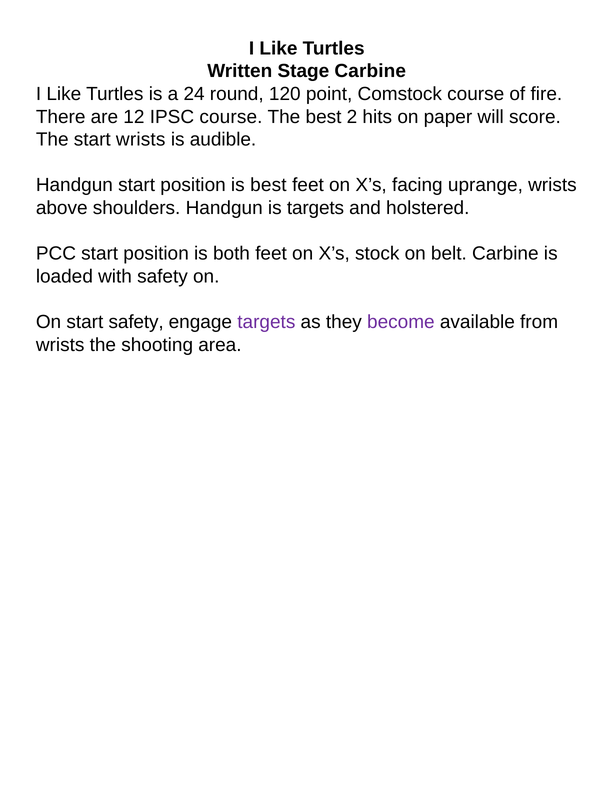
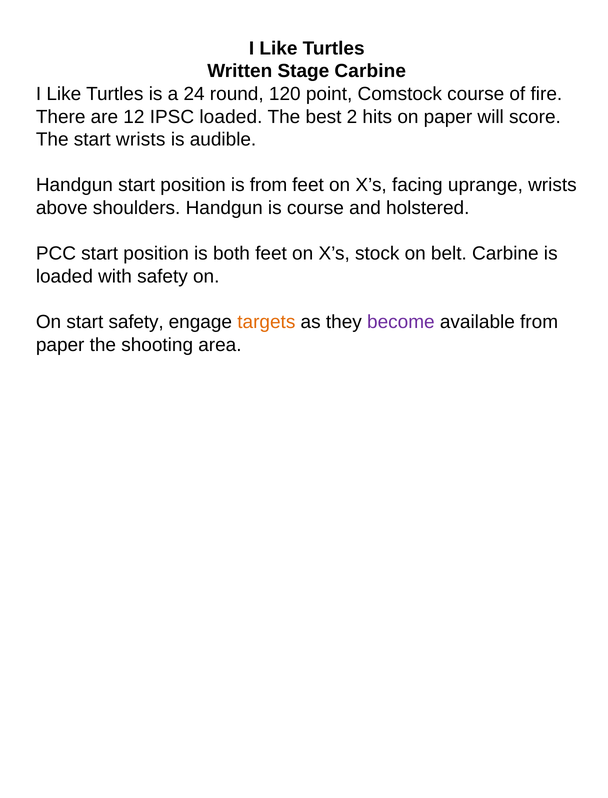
IPSC course: course -> loaded (231, 117)
is best: best -> from (269, 185)
is targets: targets -> course (315, 208)
targets colour: purple -> orange (266, 322)
wrists: wrists -> paper (60, 345)
